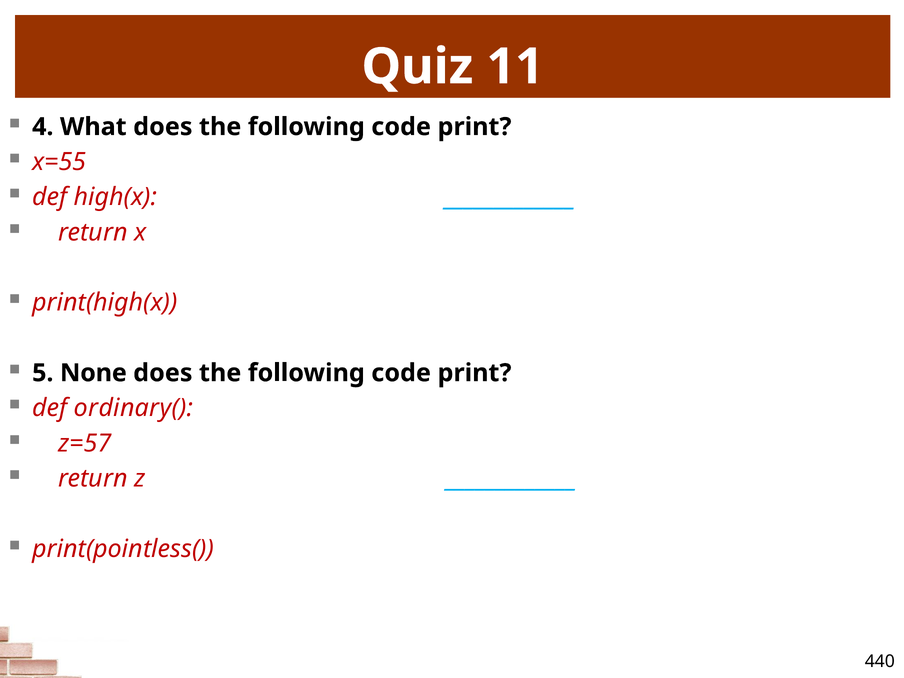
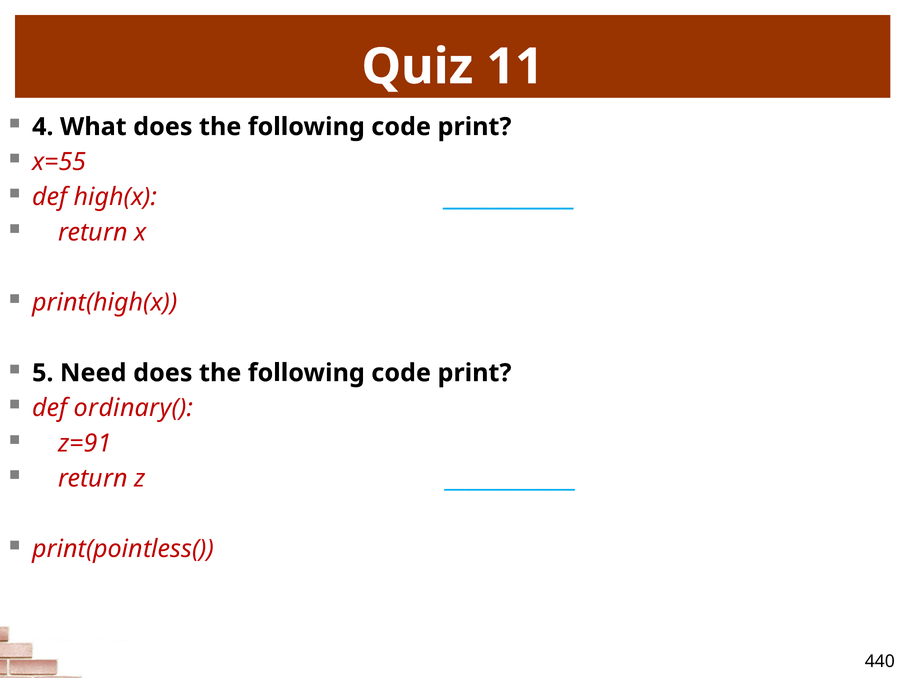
None: None -> Need (93, 373)
z=57: z=57 -> z=91 (85, 443)
